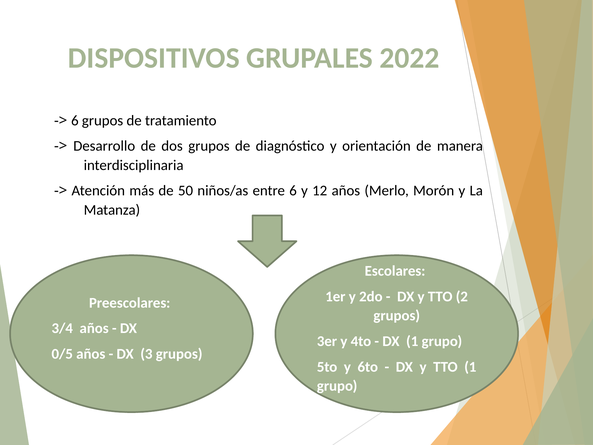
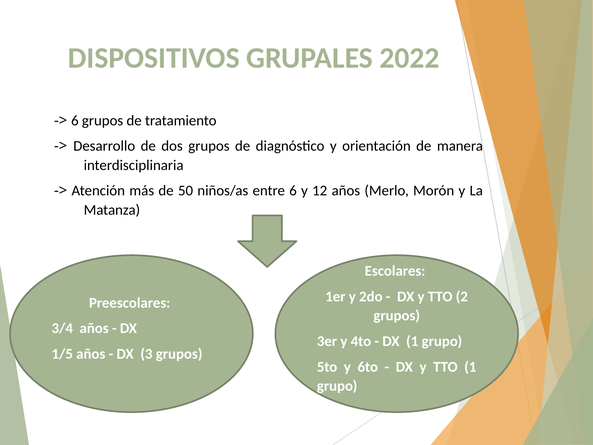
0/5: 0/5 -> 1/5 (62, 354)
